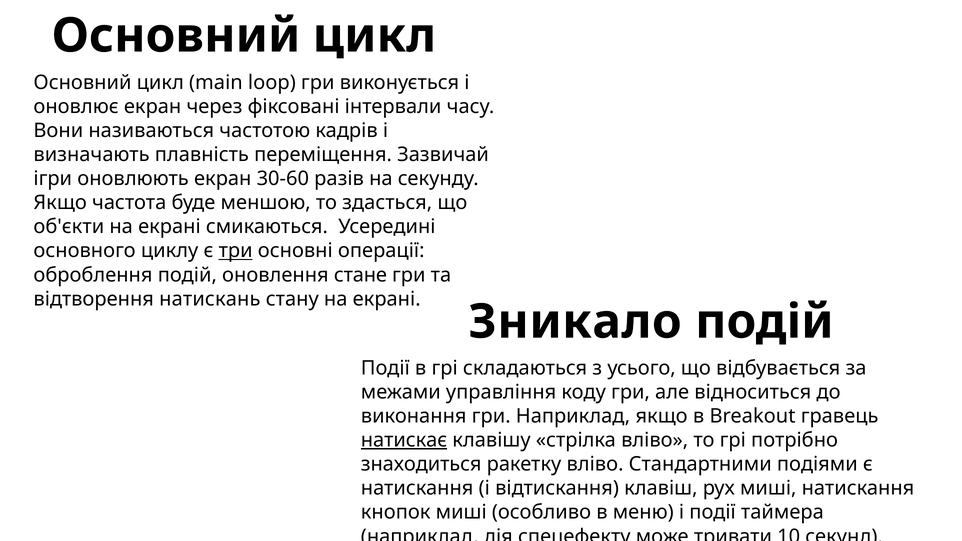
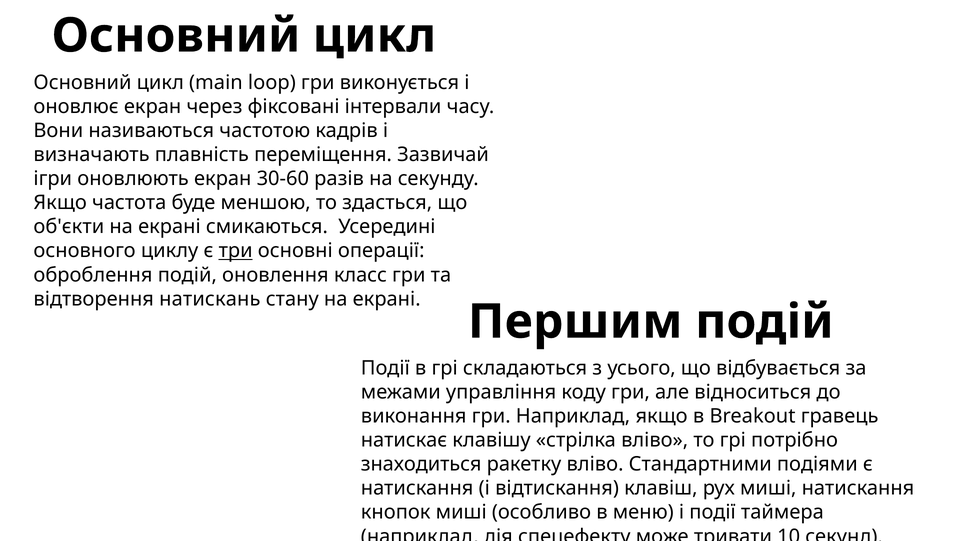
стане: стане -> класс (360, 275)
Зникало: Зникало -> Першим (575, 322)
натискає underline: present -> none (404, 440)
